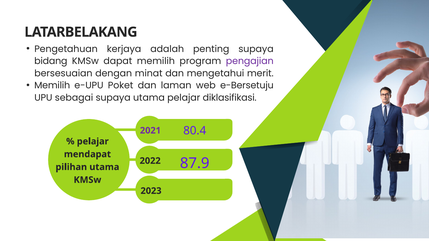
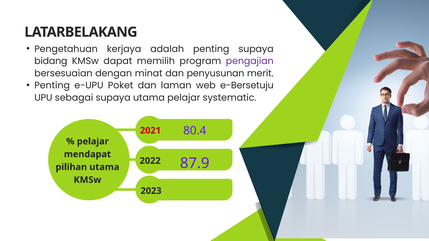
mengetahui: mengetahui -> penyusunan (216, 73)
Memilih: Memilih -> Penting (52, 86)
diklasifikasi: diklasifikasi -> systematic (230, 98)
2021 colour: purple -> red (150, 131)
